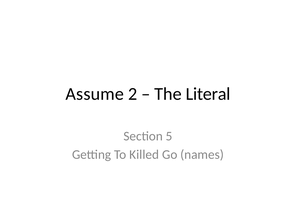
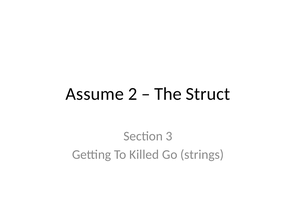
Literal: Literal -> Struct (208, 94)
5: 5 -> 3 (169, 136)
names: names -> strings (202, 155)
